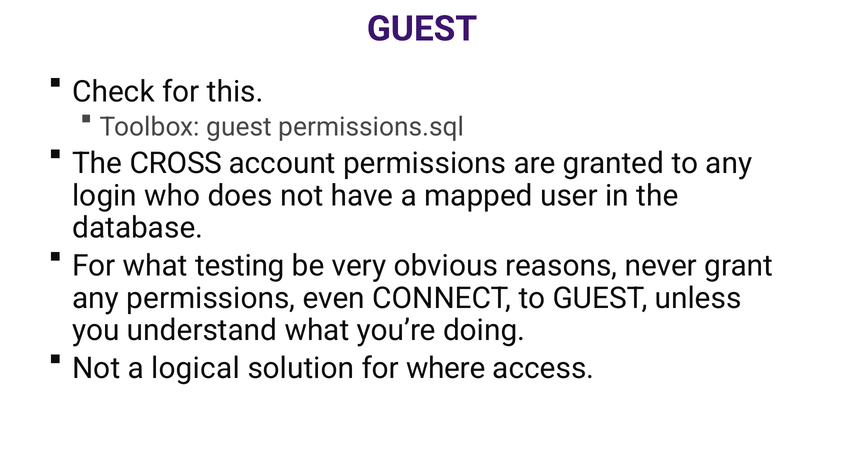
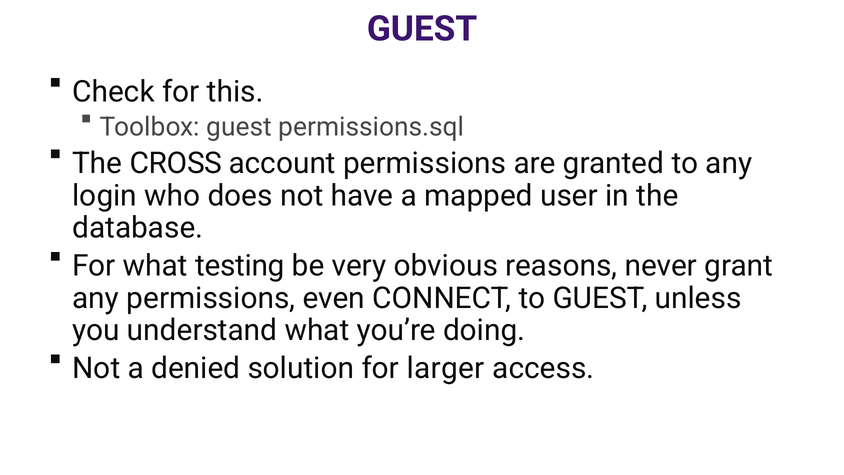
logical: logical -> denied (196, 368)
where: where -> larger (446, 368)
